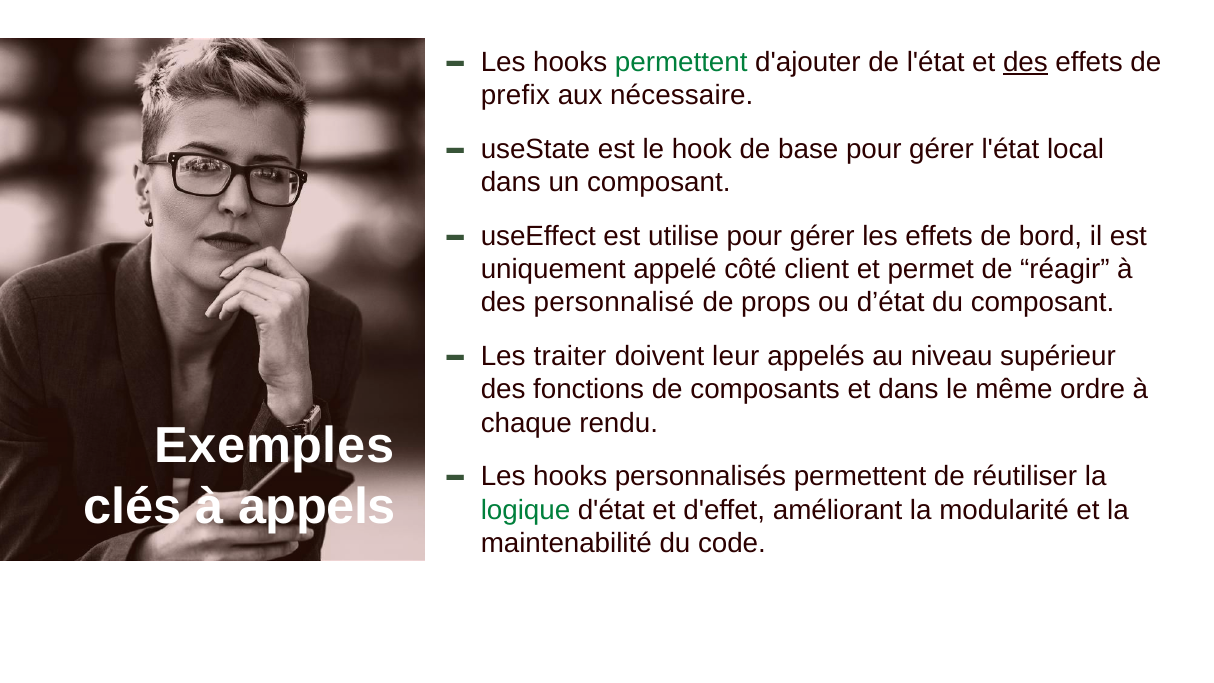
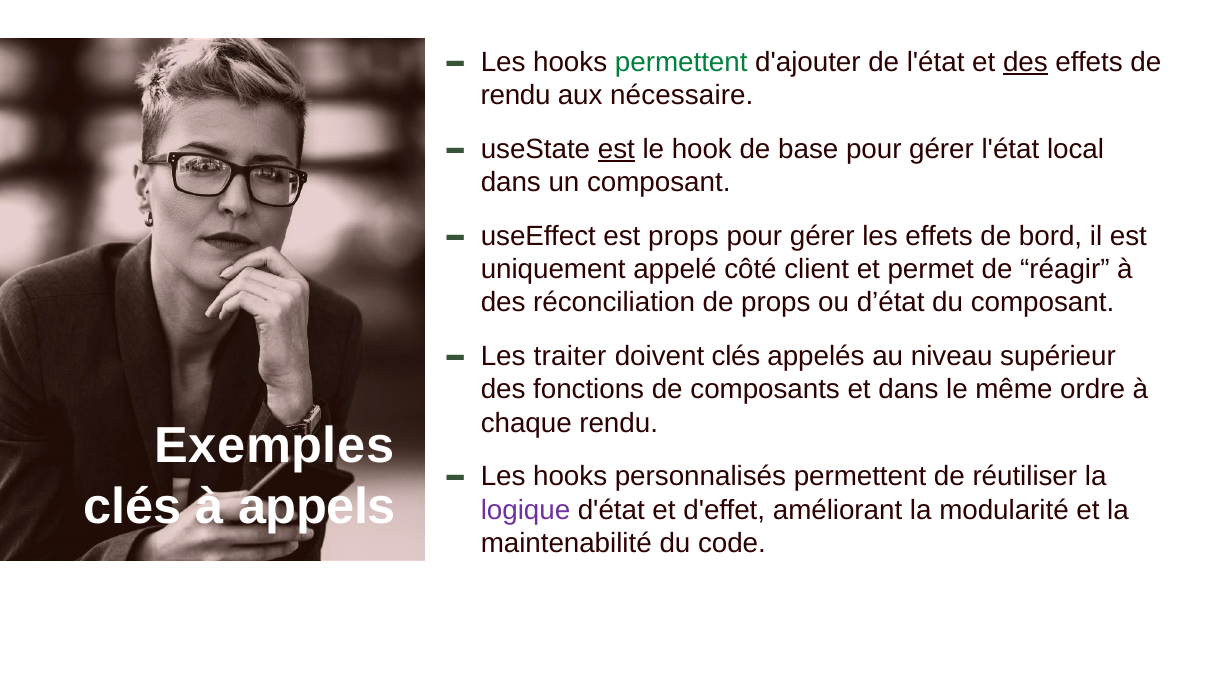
prefix: prefix -> rendu (516, 95)
est underline: none -> present (616, 149)
est utilise: utilise -> props (683, 236)
personnalisé: personnalisé -> réconciliation (614, 303)
doivent leur: leur -> clés (736, 356)
logique colour: green -> purple (526, 510)
